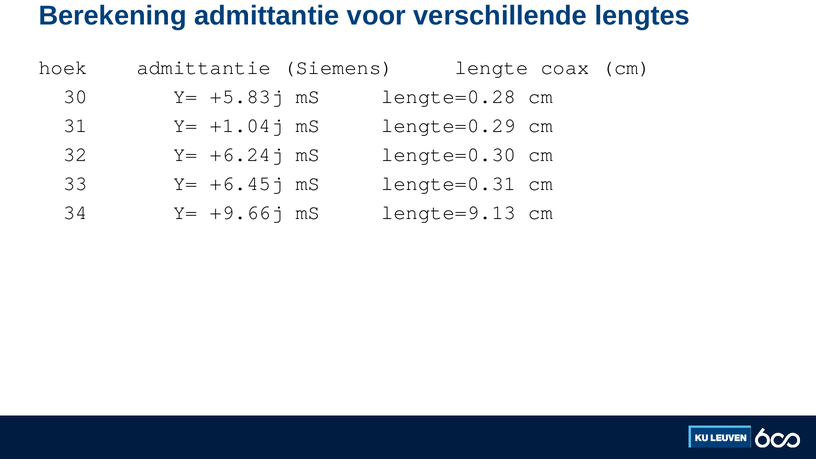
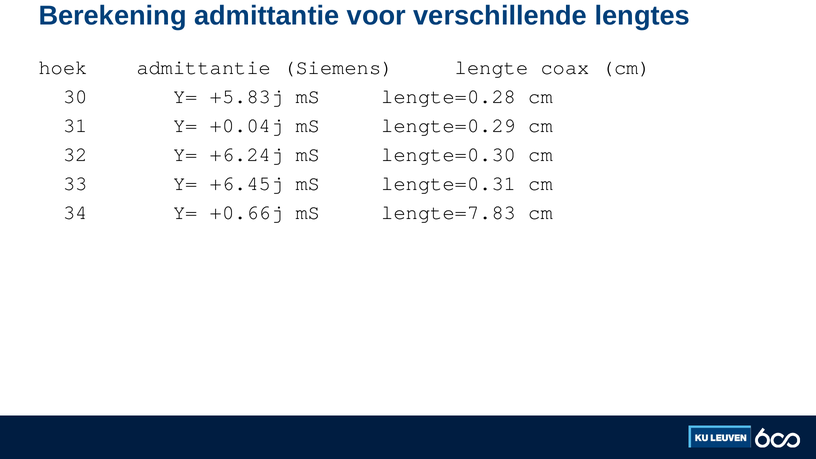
+1.04j: +1.04j -> +0.04j (247, 126)
+9.66j: +9.66j -> +0.66j (247, 212)
lengte=9.13: lengte=9.13 -> lengte=7.83 (449, 212)
